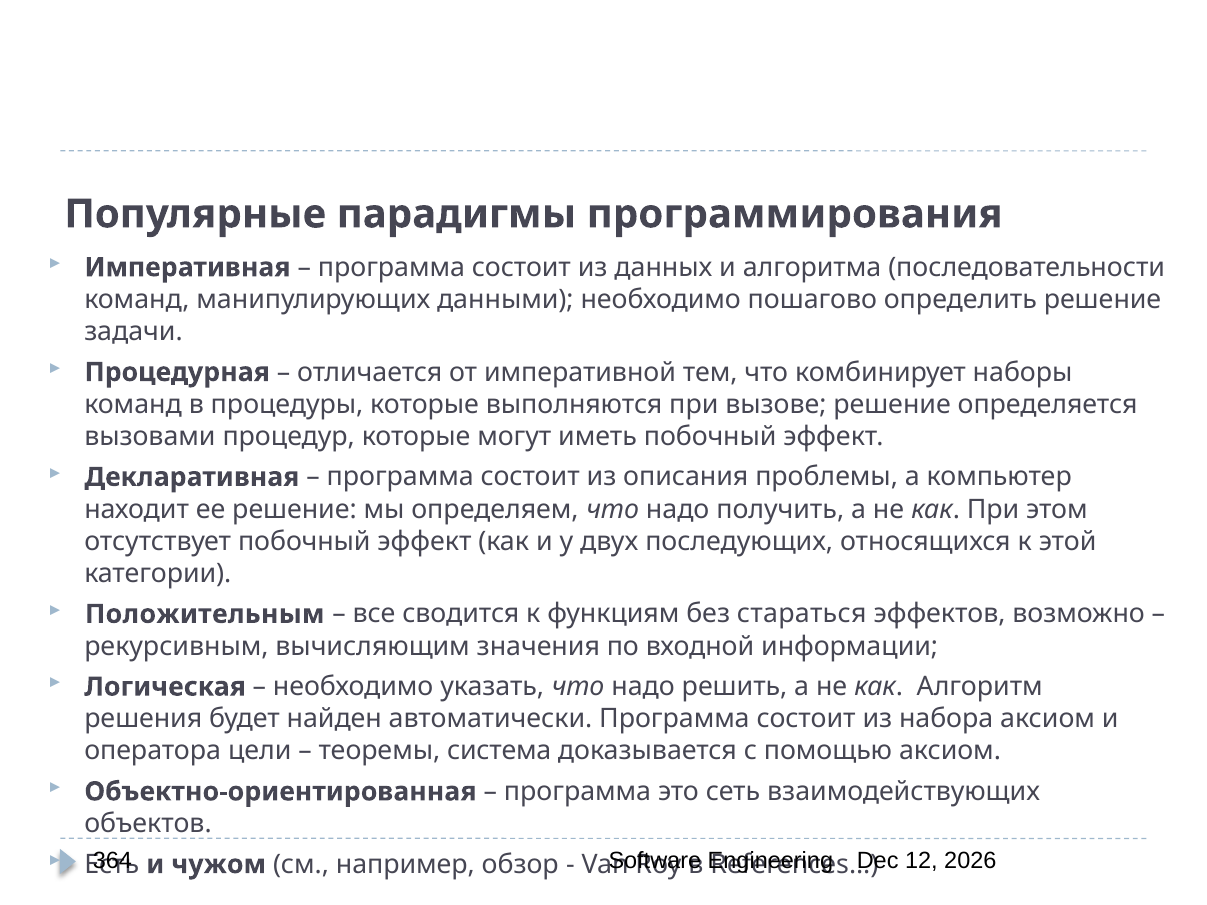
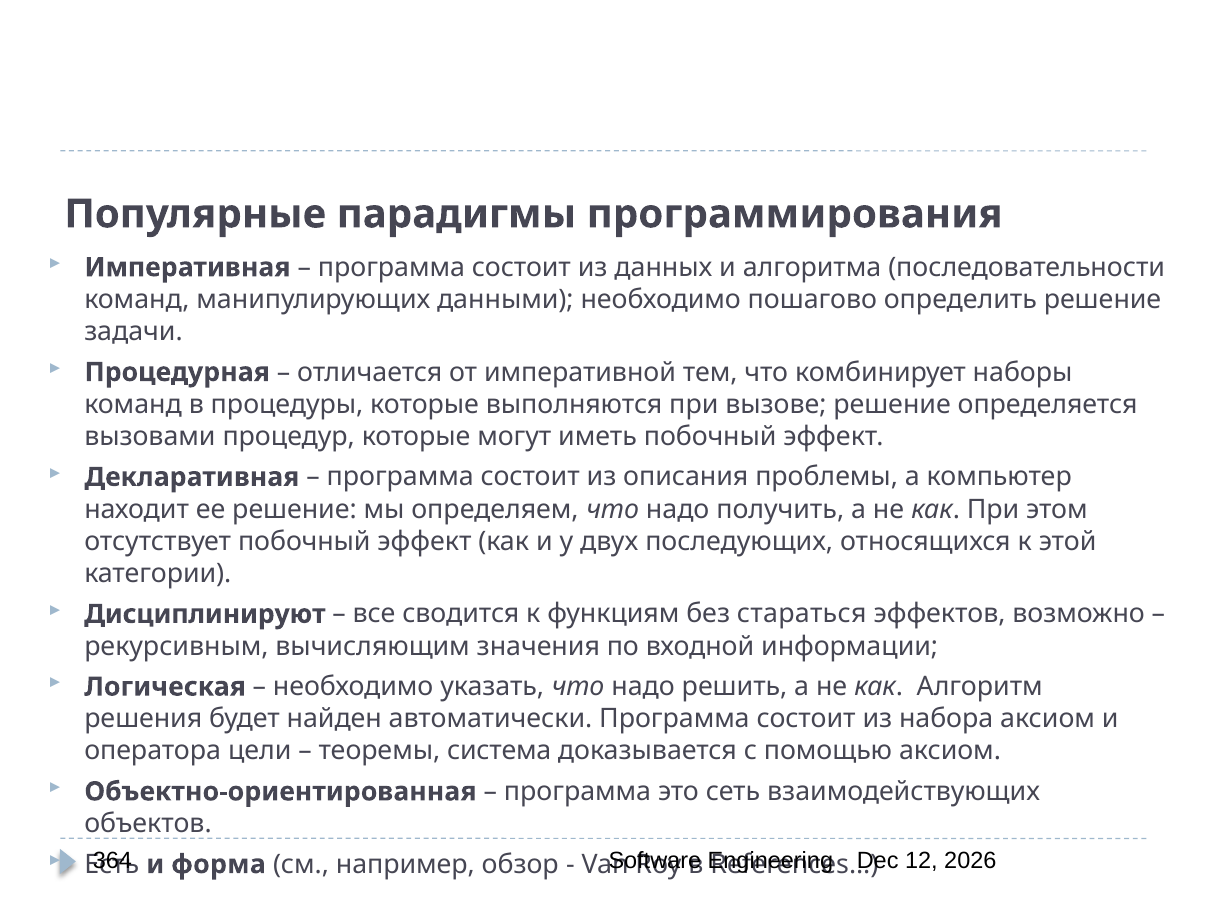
Положительным: Положительным -> Дисциплинируют (205, 614)
чужом: чужом -> форма (219, 865)
